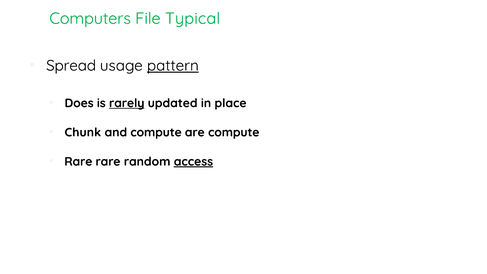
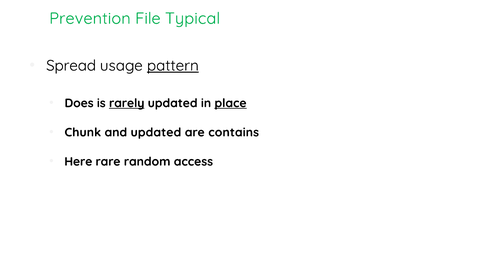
Computers: Computers -> Prevention (90, 18)
place underline: none -> present (231, 103)
and compute: compute -> updated (156, 132)
are compute: compute -> contains (234, 132)
Rare: Rare -> Here (78, 162)
access underline: present -> none (193, 162)
